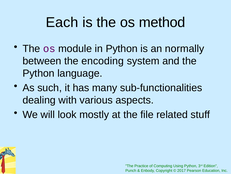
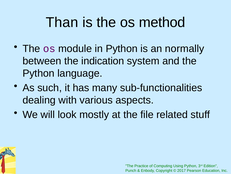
Each: Each -> Than (62, 22)
encoding: encoding -> indication (103, 61)
